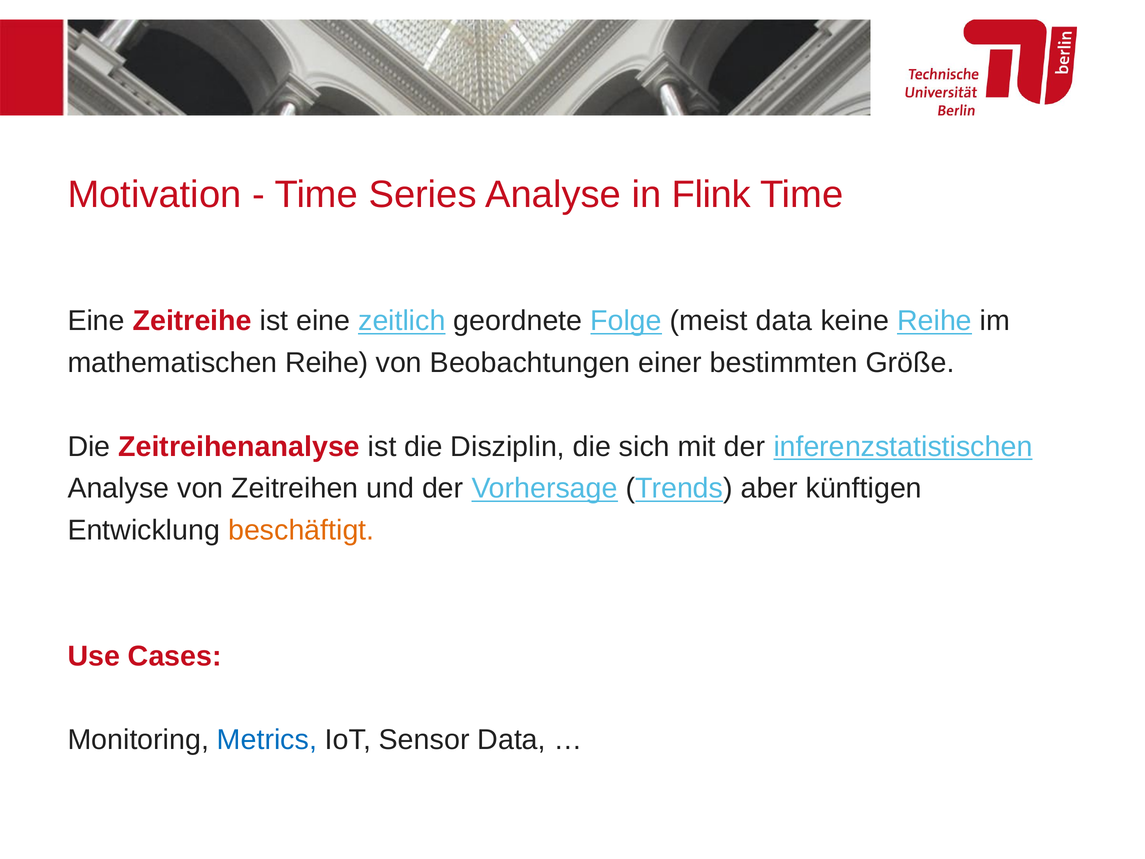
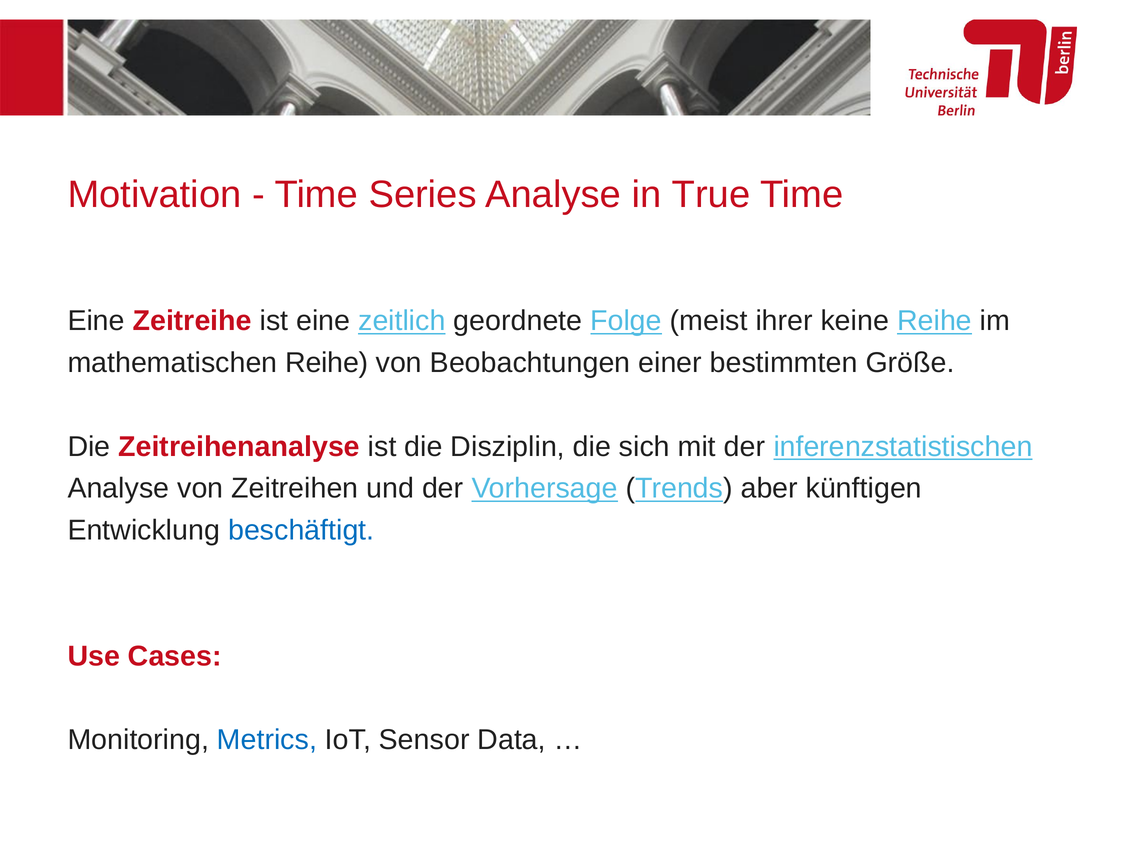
Flink: Flink -> True (711, 195)
meist data: data -> ihrer (784, 321)
beschäftigt colour: orange -> blue (301, 530)
